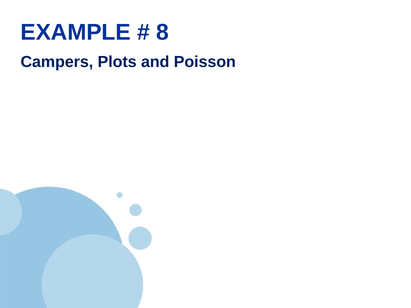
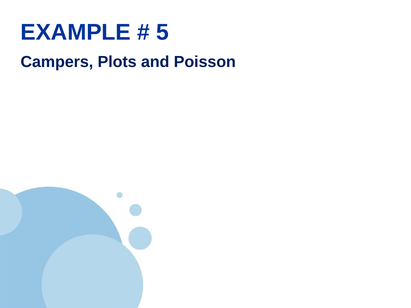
8: 8 -> 5 (162, 32)
